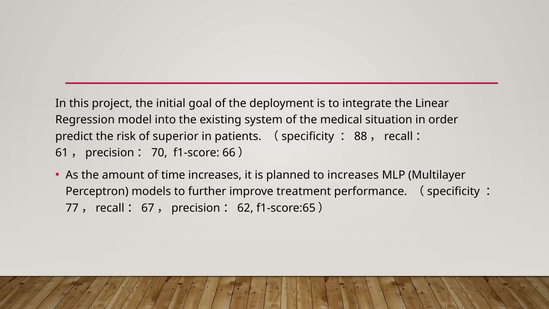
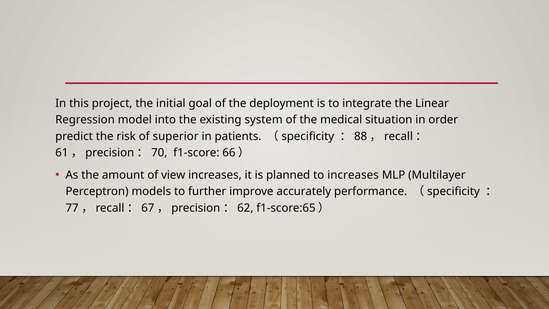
time: time -> view (173, 175)
treatment: treatment -> accurately (304, 191)
